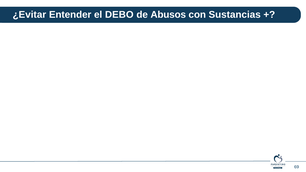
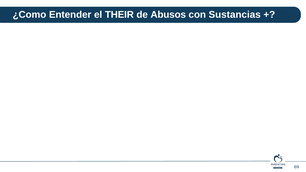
¿Evitar: ¿Evitar -> ¿Como (29, 15)
DEBO: DEBO -> THEIR (119, 15)
